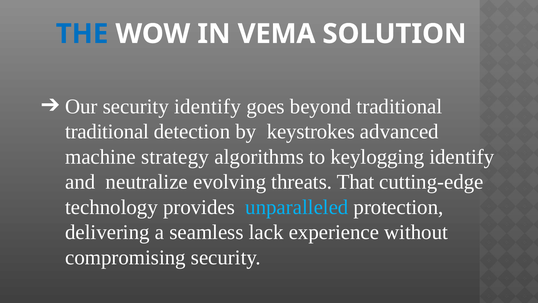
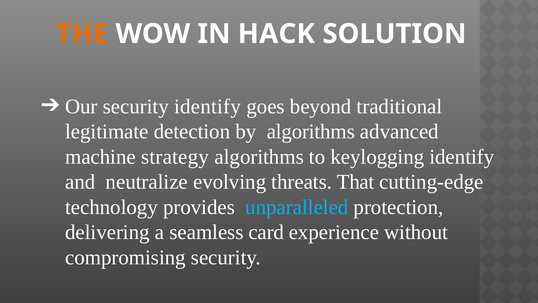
THE colour: blue -> orange (82, 34)
VEMA: VEMA -> HACK (276, 34)
traditional: traditional -> legitimate (107, 132)
by keystrokes: keystrokes -> algorithms (311, 132)
lack: lack -> card (266, 232)
